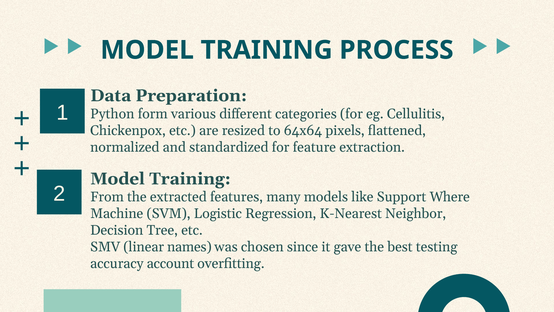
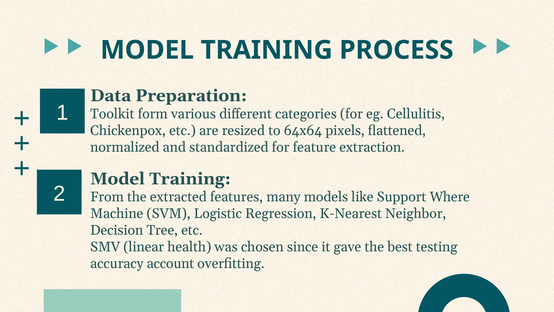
Python: Python -> Toolkit (112, 114)
names: names -> health (189, 247)
